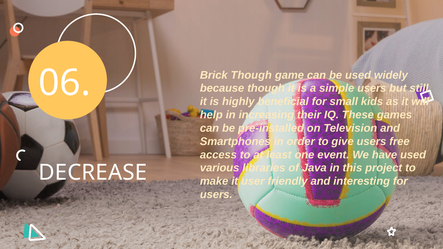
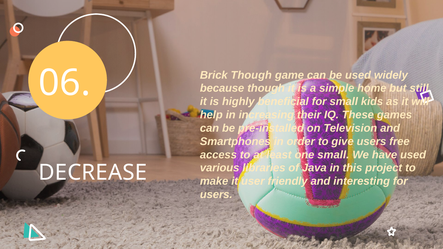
simple users: users -> home (372, 88)
one event: event -> small (333, 155)
